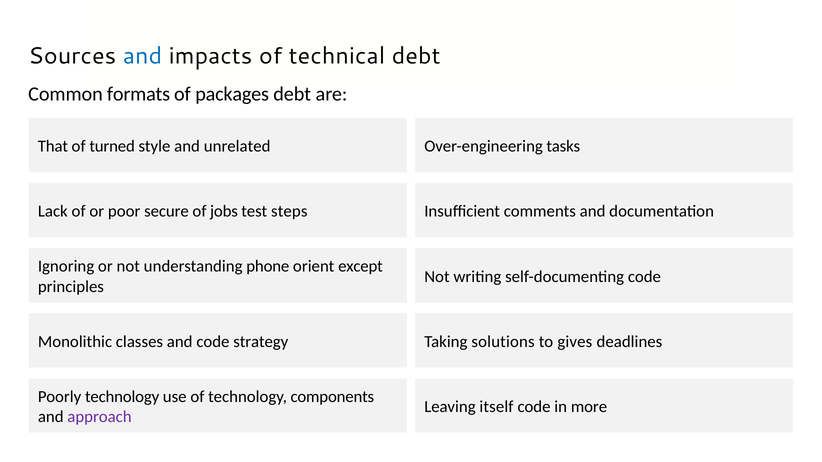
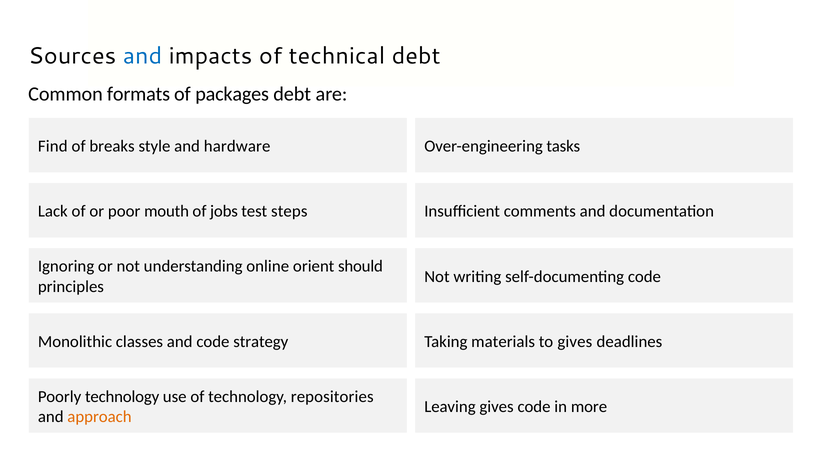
That: That -> Find (53, 146)
turned: turned -> breaks (112, 146)
unrelated: unrelated -> hardware (237, 146)
secure: secure -> mouth (167, 212)
phone: phone -> online (268, 267)
except: except -> should (360, 267)
solutions: solutions -> materials (503, 342)
components: components -> repositories (332, 397)
Leaving itself: itself -> gives (497, 407)
approach colour: purple -> orange (99, 417)
